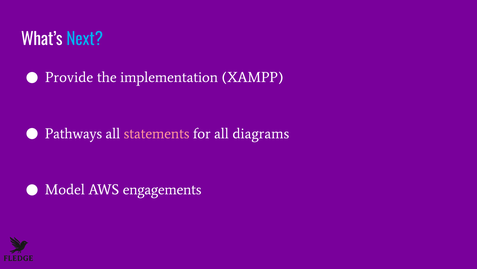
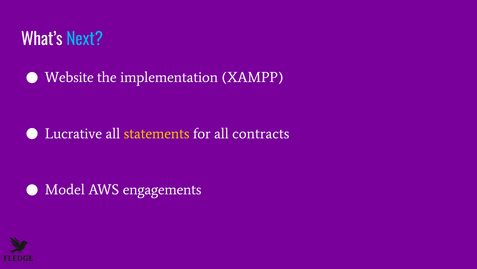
Provide: Provide -> Website (69, 77)
Pathways: Pathways -> Lucrative (73, 133)
statements colour: pink -> yellow (157, 133)
diagrams: diagrams -> contracts (261, 133)
